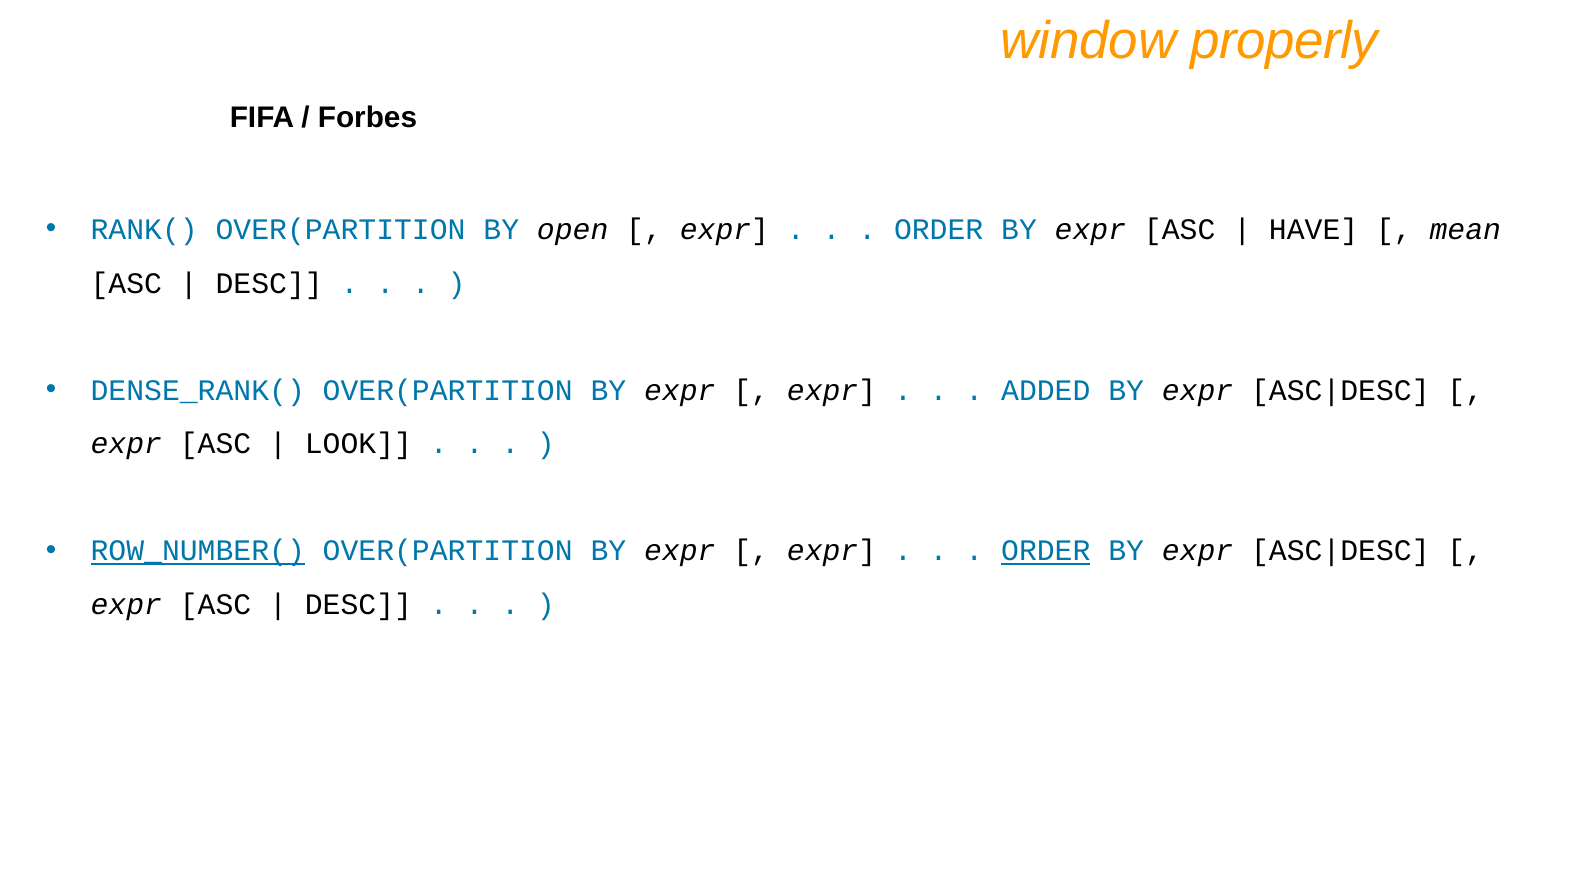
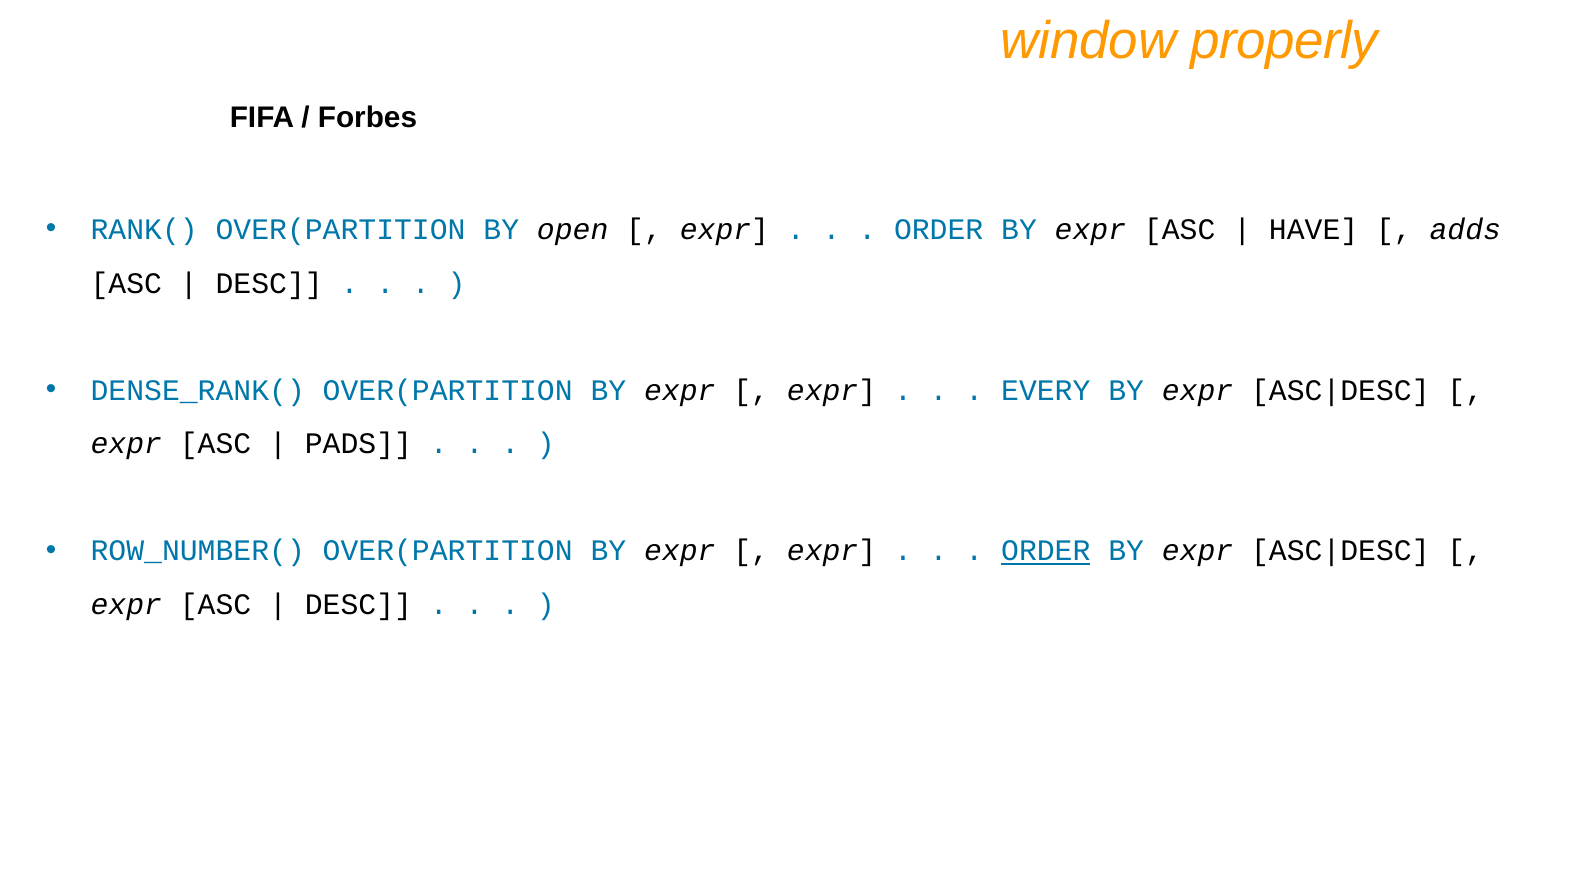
mean: mean -> adds (1465, 230)
ADDED: ADDED -> EVERY (1046, 390)
LOOK: LOOK -> PADS (358, 444)
ROW_NUMBER( underline: present -> none (198, 551)
